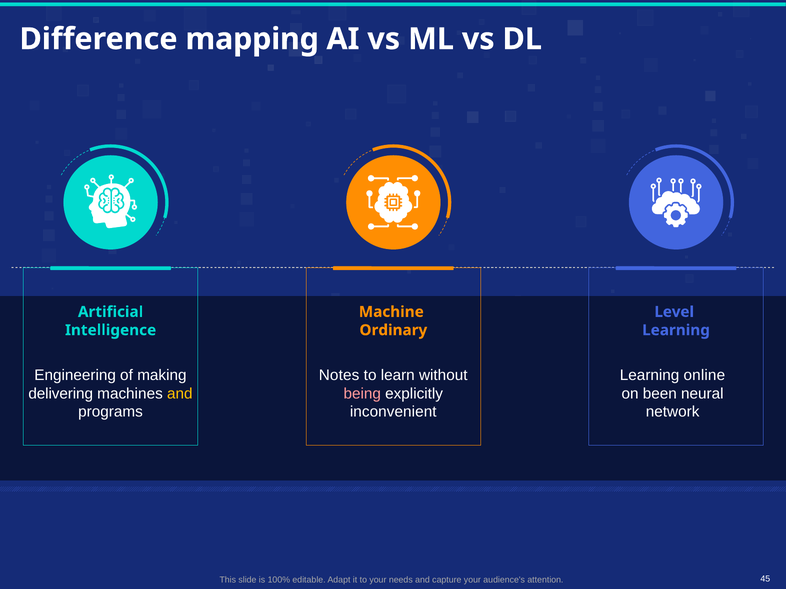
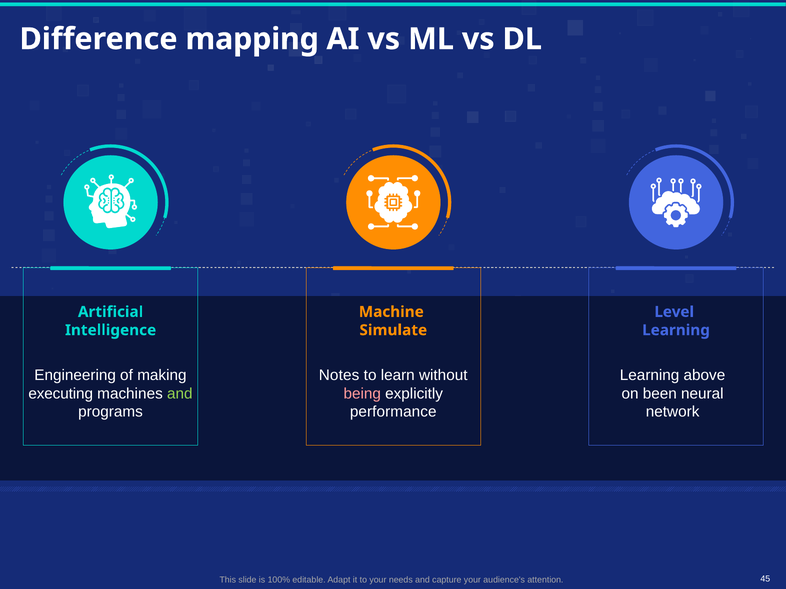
Ordinary: Ordinary -> Simulate (393, 330)
online: online -> above (704, 376)
delivering: delivering -> executing (61, 394)
and colour: yellow -> light green (180, 394)
inconvenient: inconvenient -> performance (393, 412)
